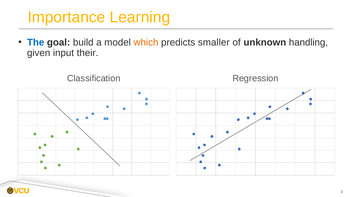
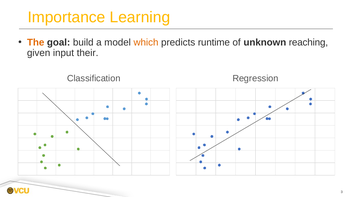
The colour: blue -> orange (36, 42)
smaller: smaller -> runtime (214, 42)
handling: handling -> reaching (308, 42)
